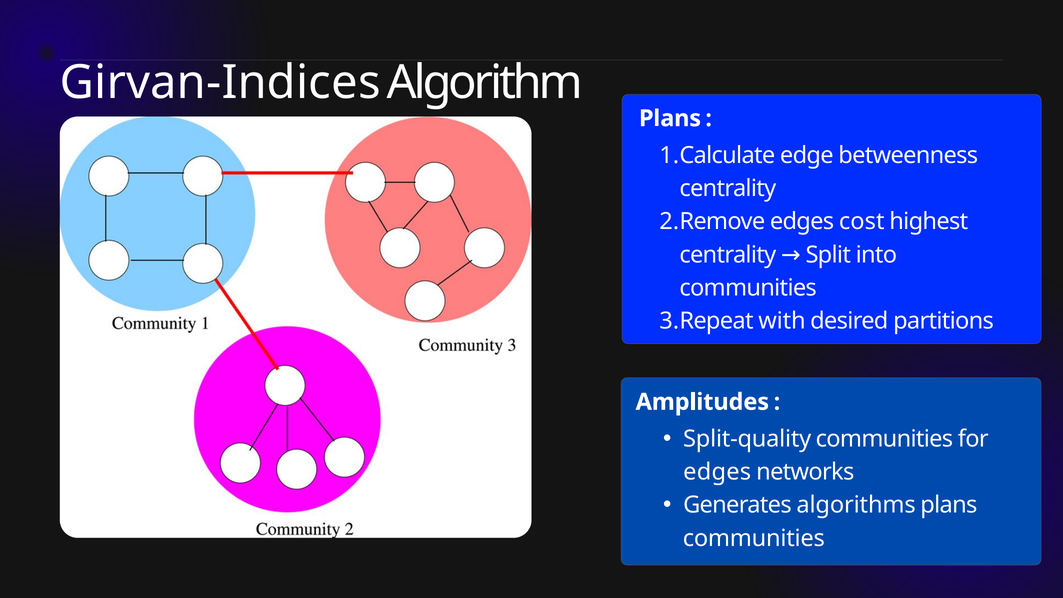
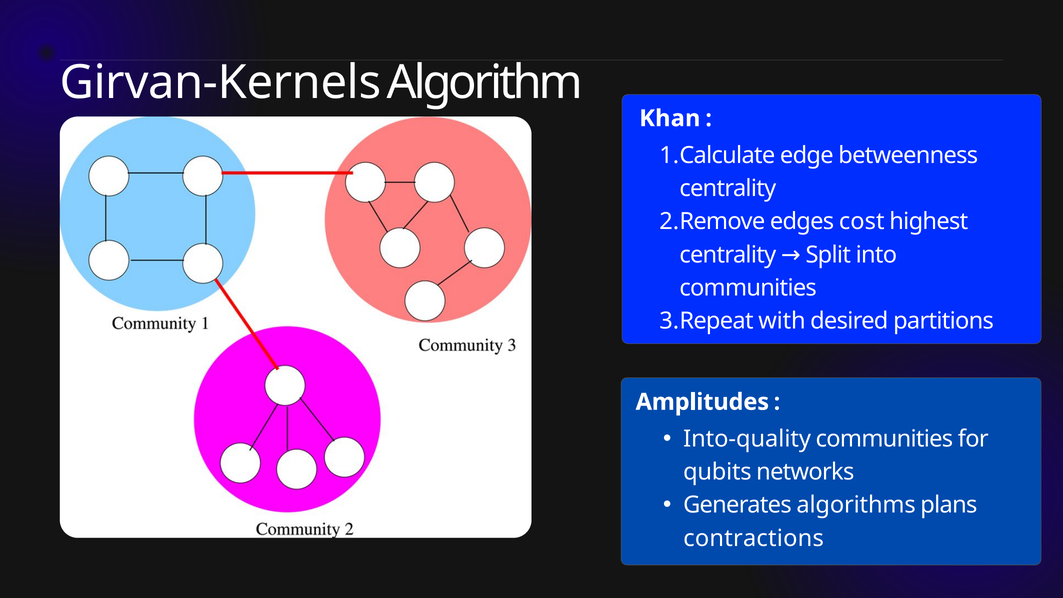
Girvan-Indices: Girvan-Indices -> Girvan-Kernels (220, 83)
Plans: Plans -> Khan (670, 118)
Split-quality: Split-quality -> Into-quality (747, 439)
edges: edges -> qubits (717, 472)
communities: communities -> contractions (754, 538)
